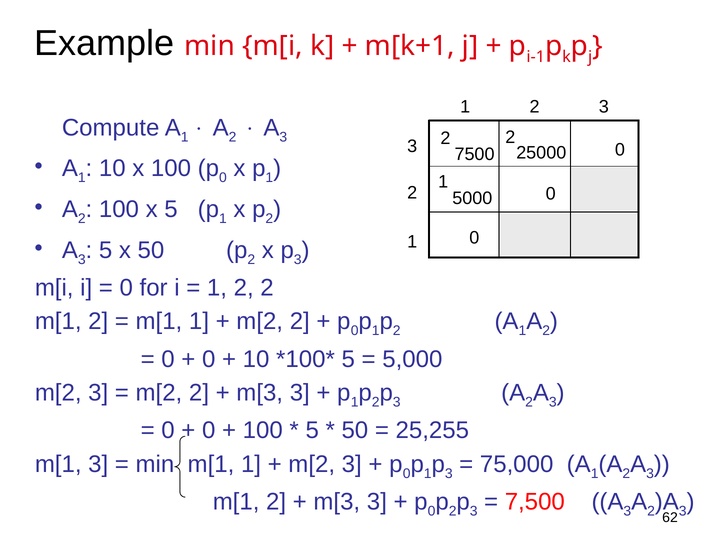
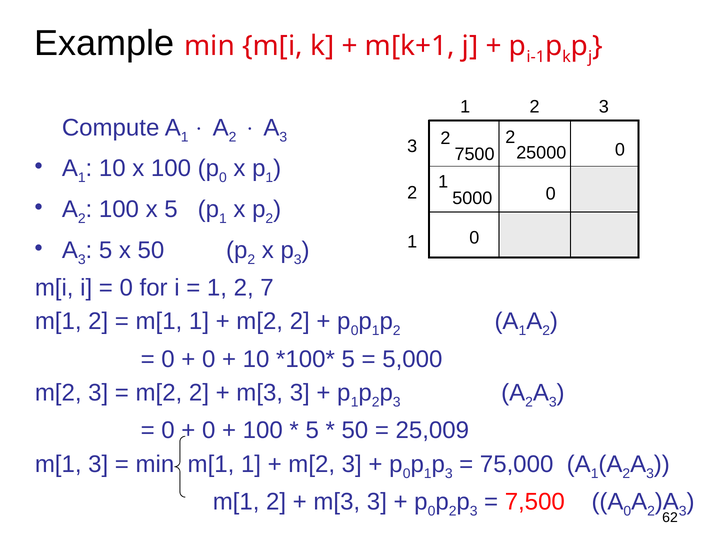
2: 2 -> 7 (267, 288)
25,255: 25,255 -> 25,009 (432, 430)
3: 3 -> 0 (627, 511)
